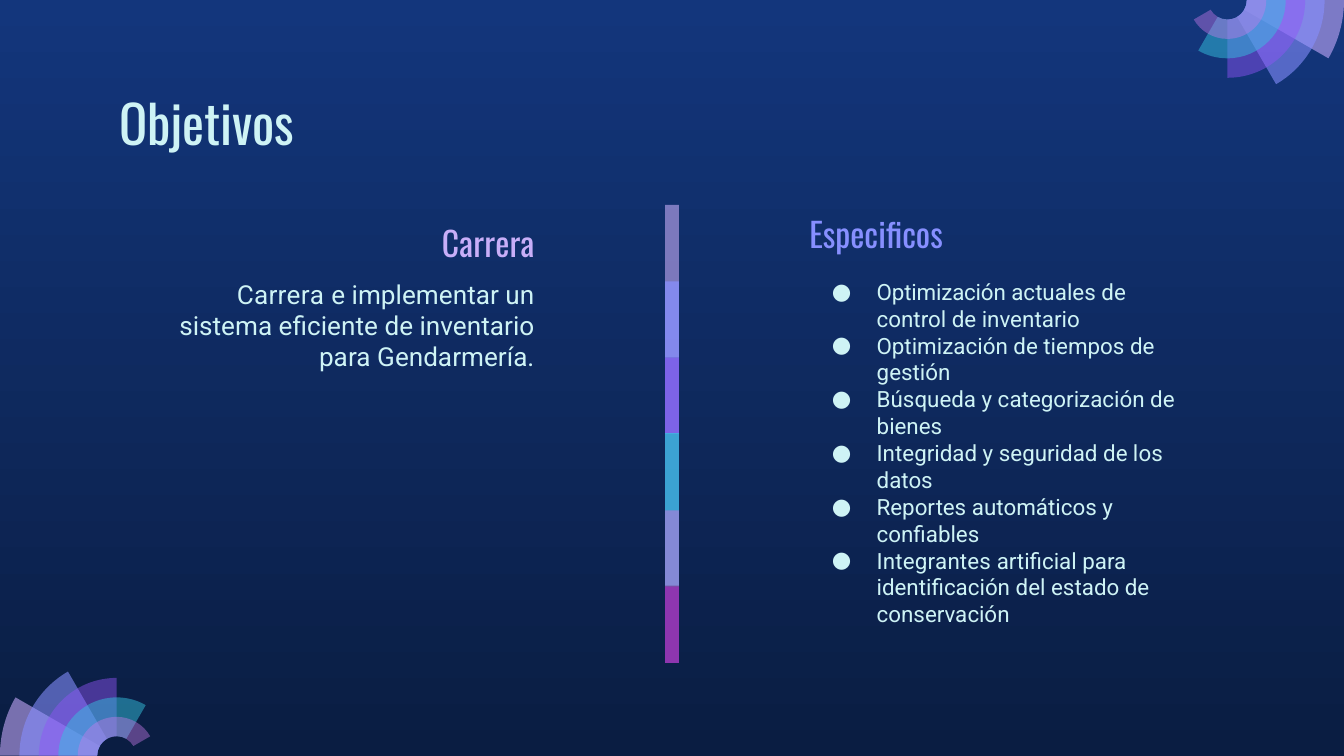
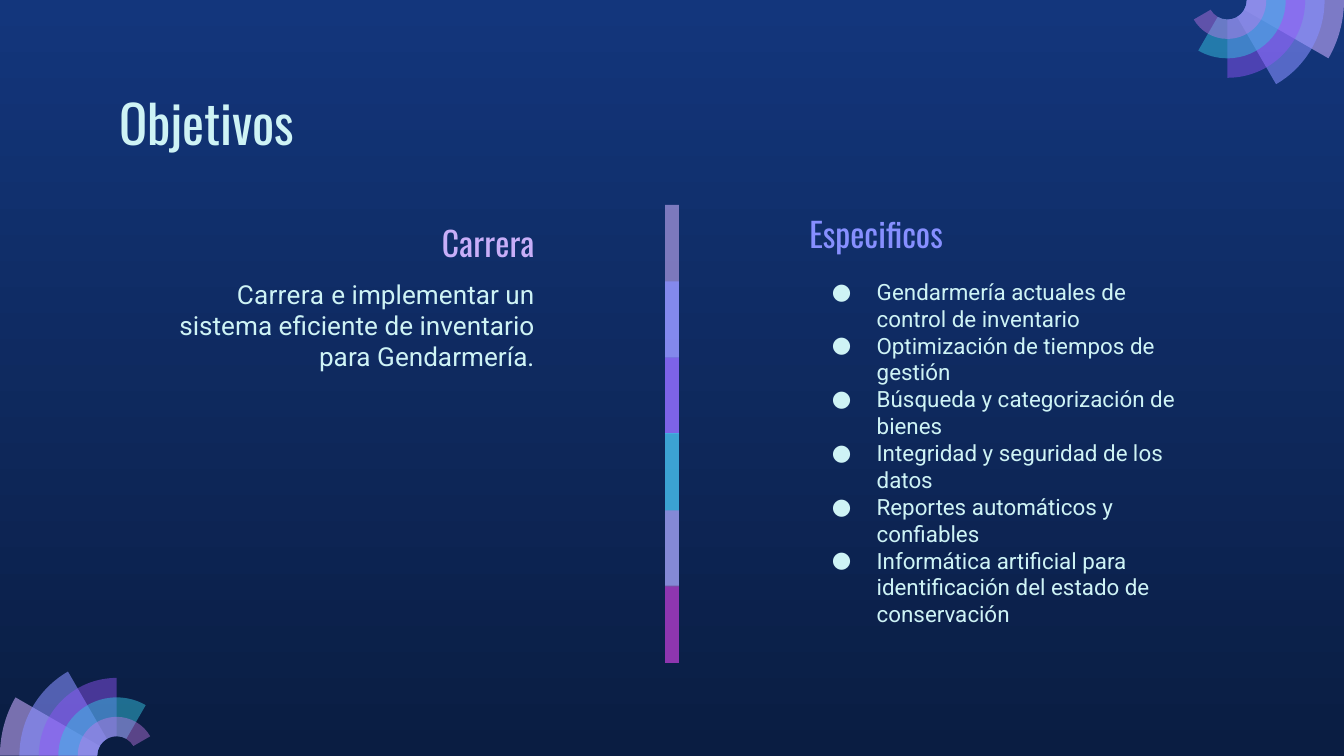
Optimización: Optimización -> Gendarmería (941, 293)
Integrantes: Integrantes -> Informática (934, 562)
